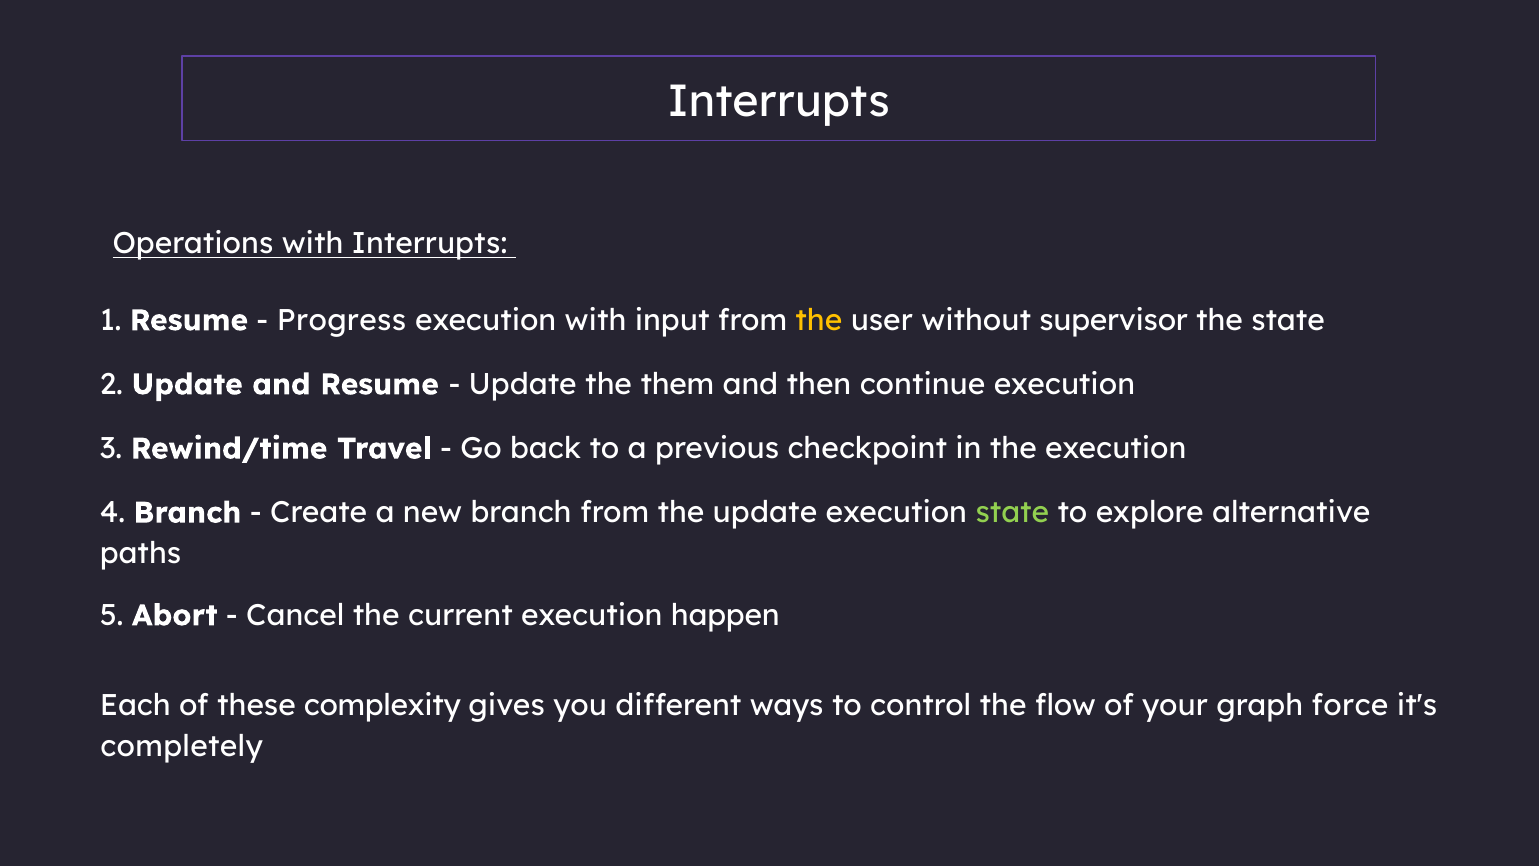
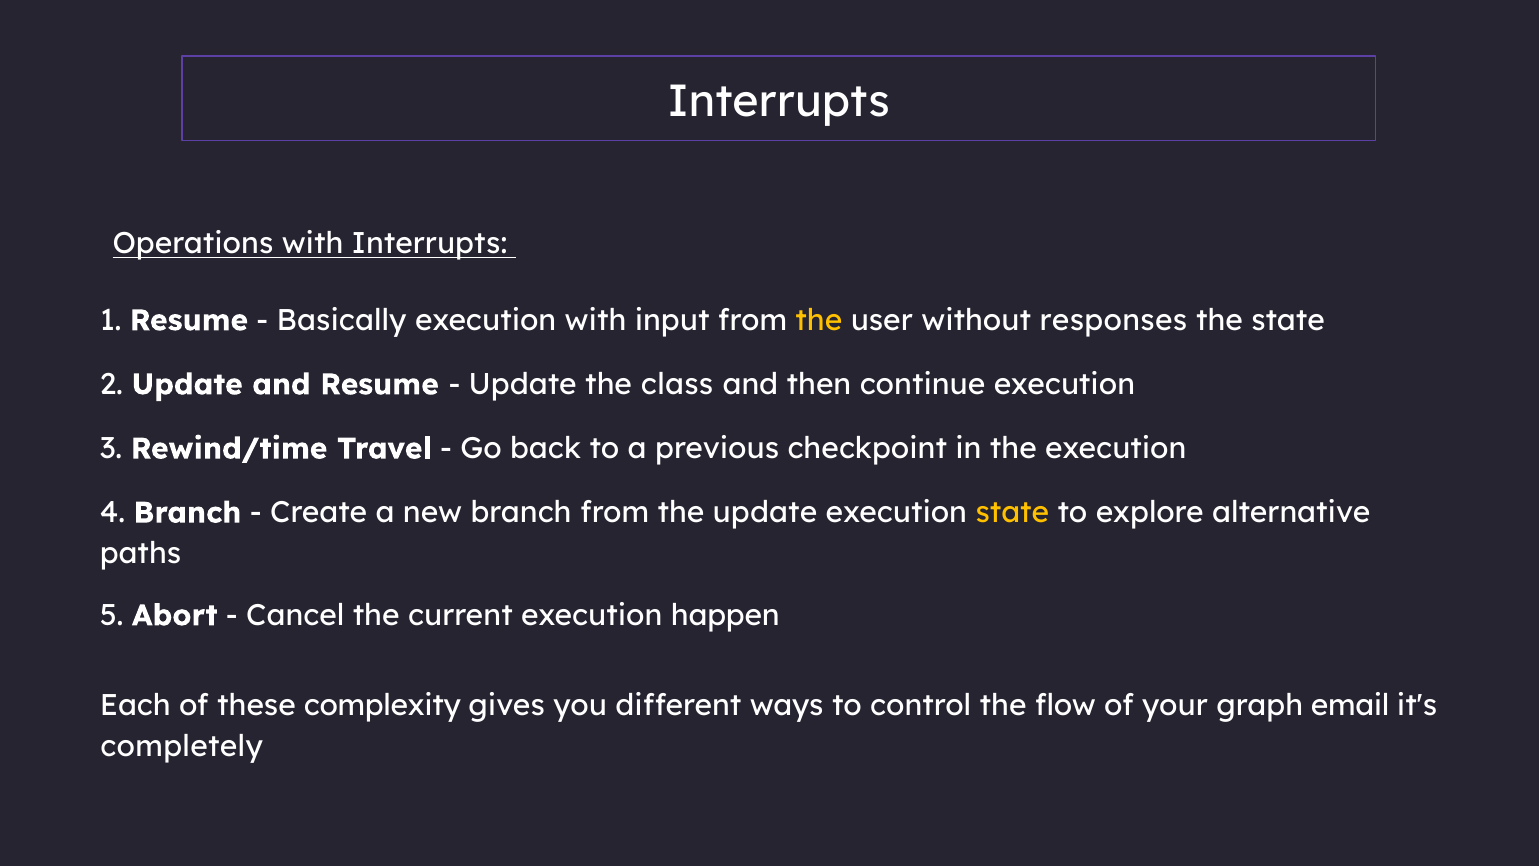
Progress: Progress -> Basically (342, 320)
supervisor: supervisor -> responses (1113, 320)
them: them -> class (677, 384)
state colour: light green -> yellow (1012, 513)
force: force -> email (1350, 705)
